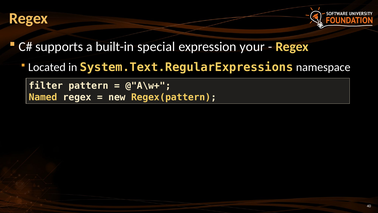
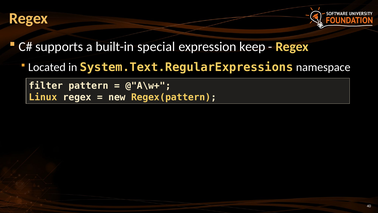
your: your -> keep (252, 47)
Named: Named -> Linux (43, 97)
